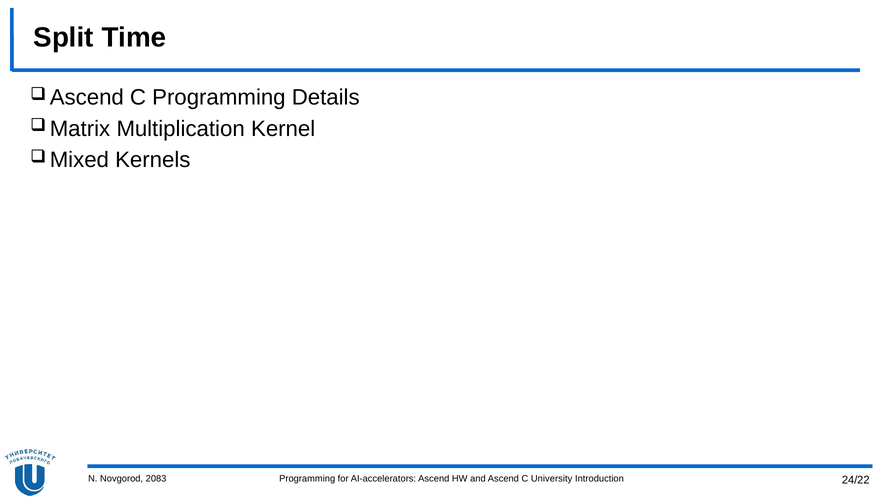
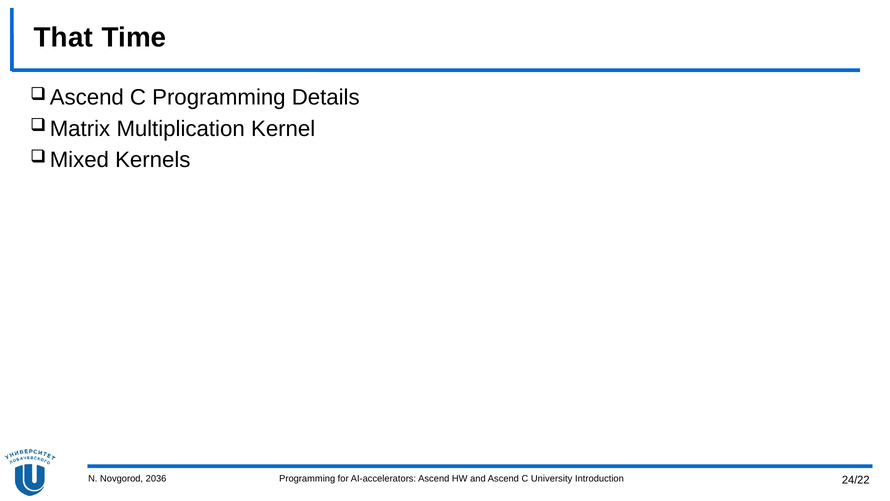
Split: Split -> That (63, 38)
2083: 2083 -> 2036 (156, 479)
